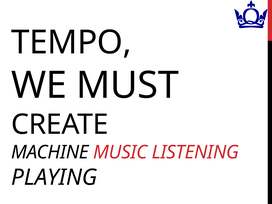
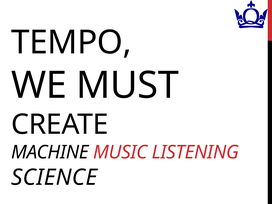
PLAYING: PLAYING -> SCIENCE (54, 177)
